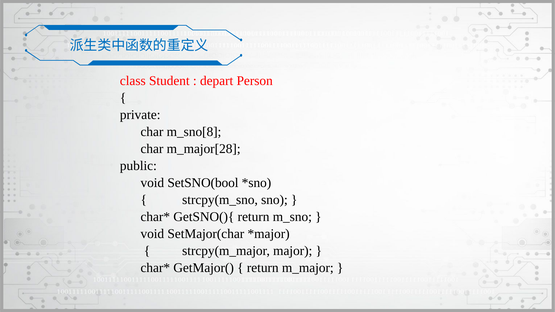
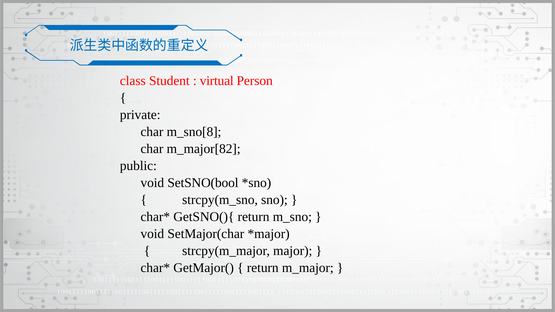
depart: depart -> virtual (217, 81)
m_major[28: m_major[28 -> m_major[82 (204, 149)
